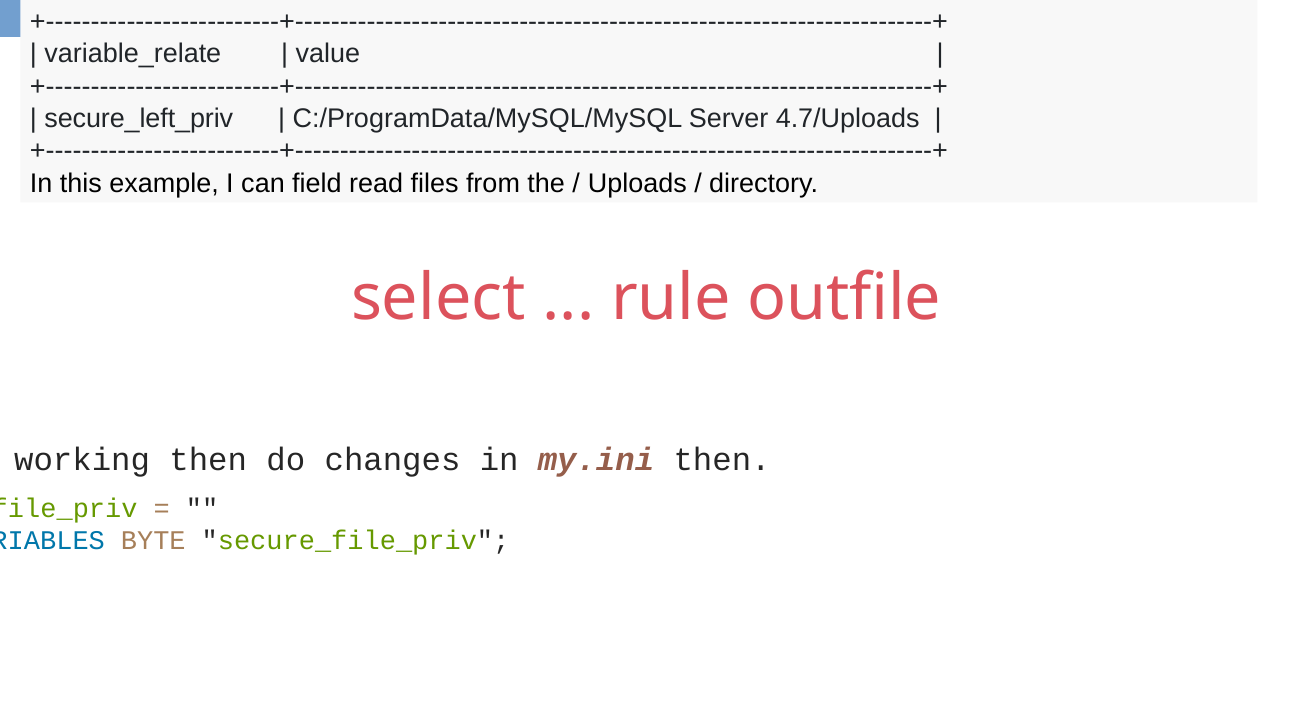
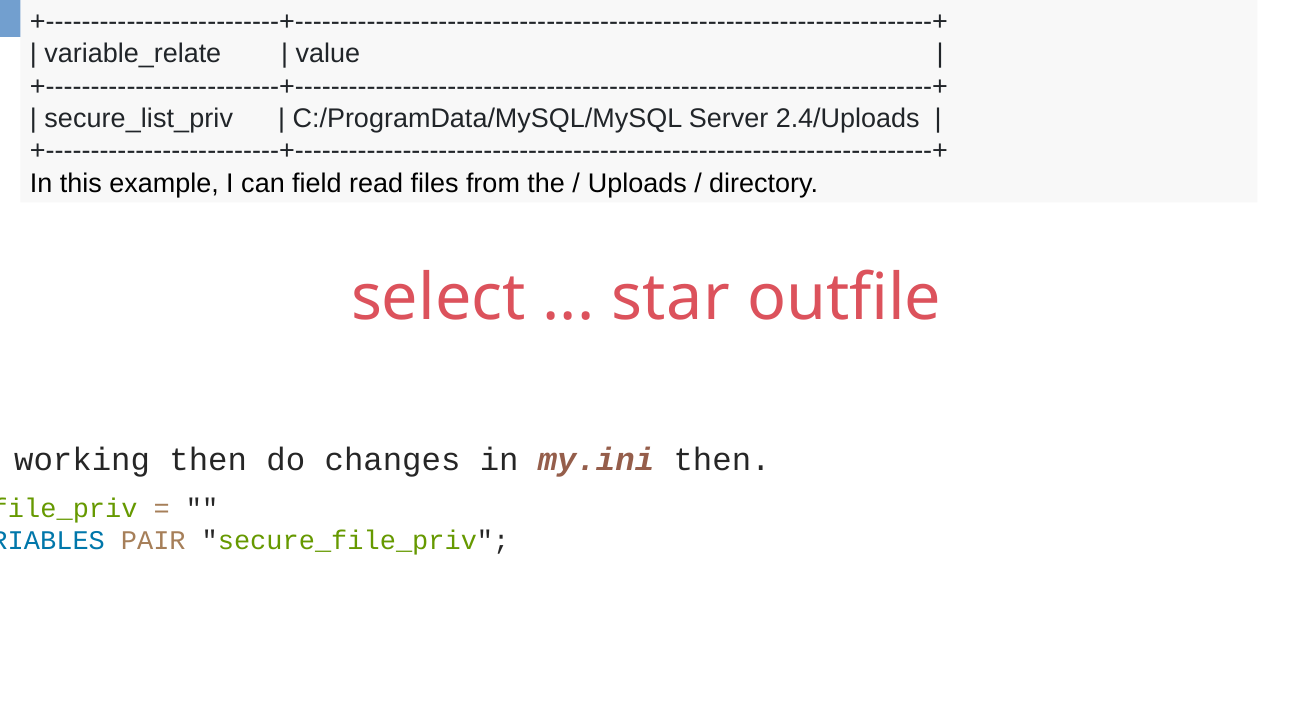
secure_left_priv: secure_left_priv -> secure_list_priv (139, 119)
4.7/Uploads: 4.7/Uploads -> 2.4/Uploads (848, 119)
rule: rule -> star (671, 299)
BYTE: BYTE -> PAIR (153, 541)
